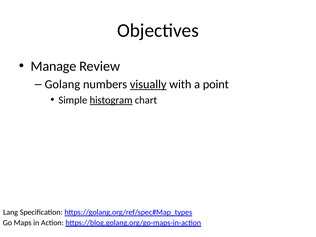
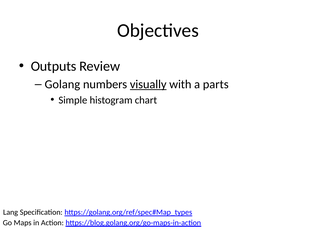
Manage: Manage -> Outputs (54, 66)
point: point -> parts (216, 84)
histogram underline: present -> none (111, 100)
